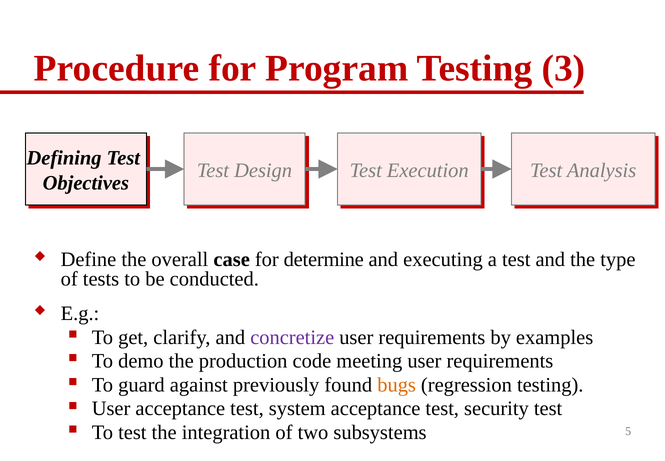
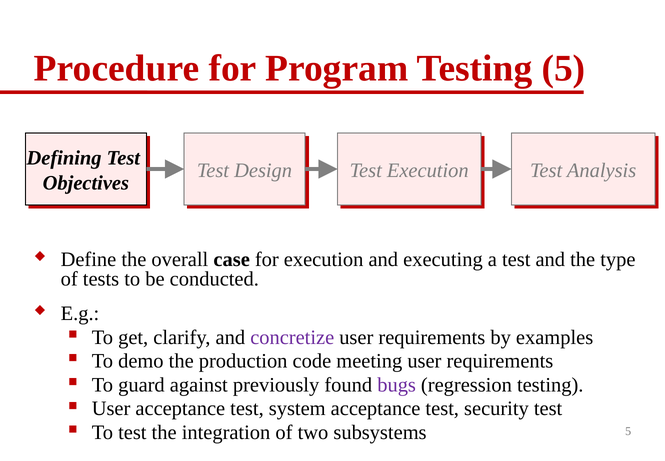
Testing 3: 3 -> 5 (564, 69)
for determine: determine -> execution (324, 259)
bugs colour: orange -> purple (397, 385)
